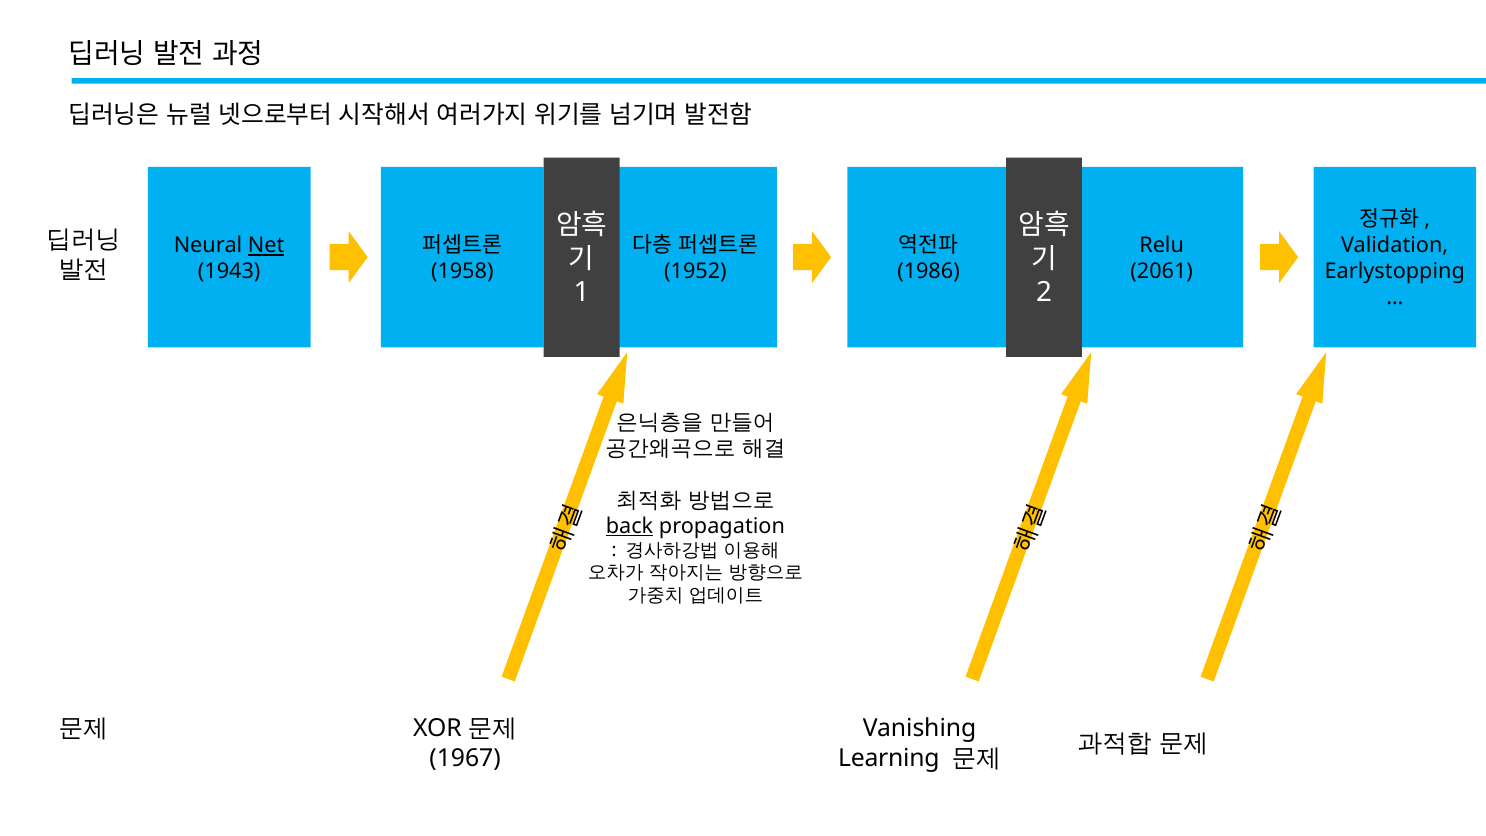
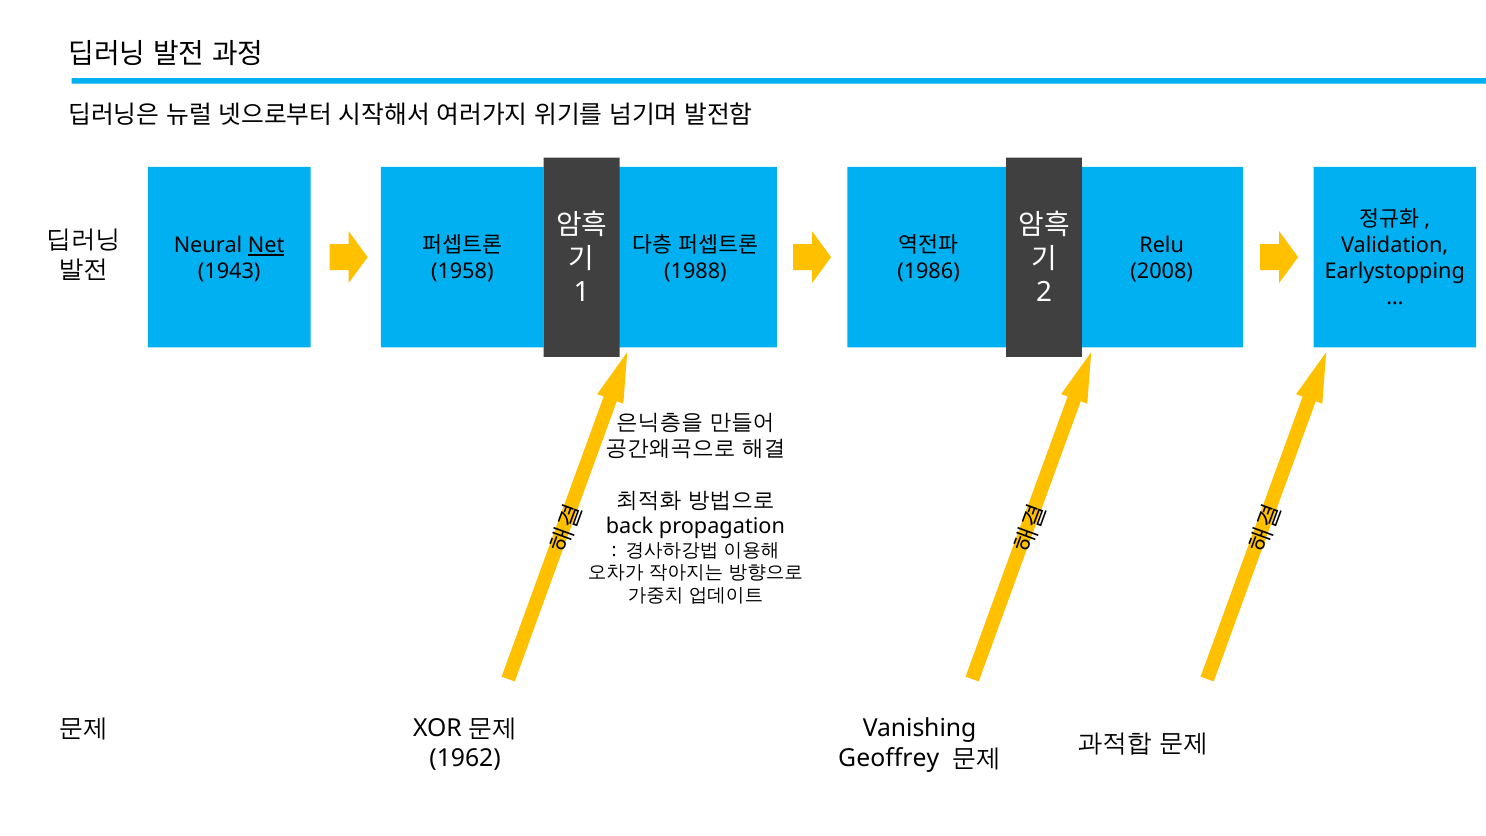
1952: 1952 -> 1988 (695, 272)
2061: 2061 -> 2008 (1162, 272)
back underline: present -> none (630, 526)
1967: 1967 -> 1962 (465, 758)
Learning: Learning -> Geoffrey (889, 758)
